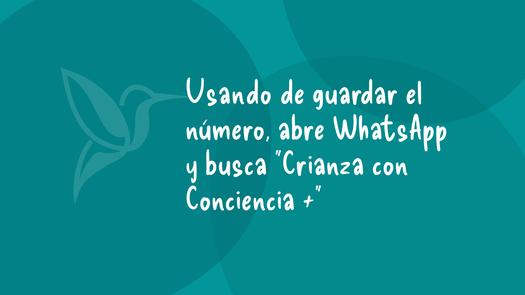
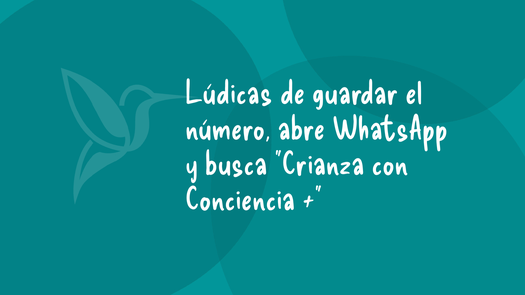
Usando: Usando -> Lúdicas (229, 94)
